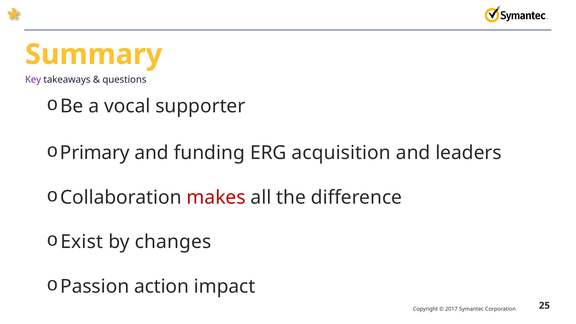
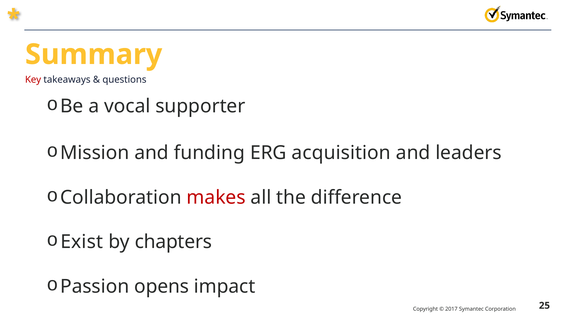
Key colour: purple -> red (33, 80)
Primary: Primary -> Mission (95, 153)
changes: changes -> chapters (173, 242)
action: action -> opens (162, 286)
